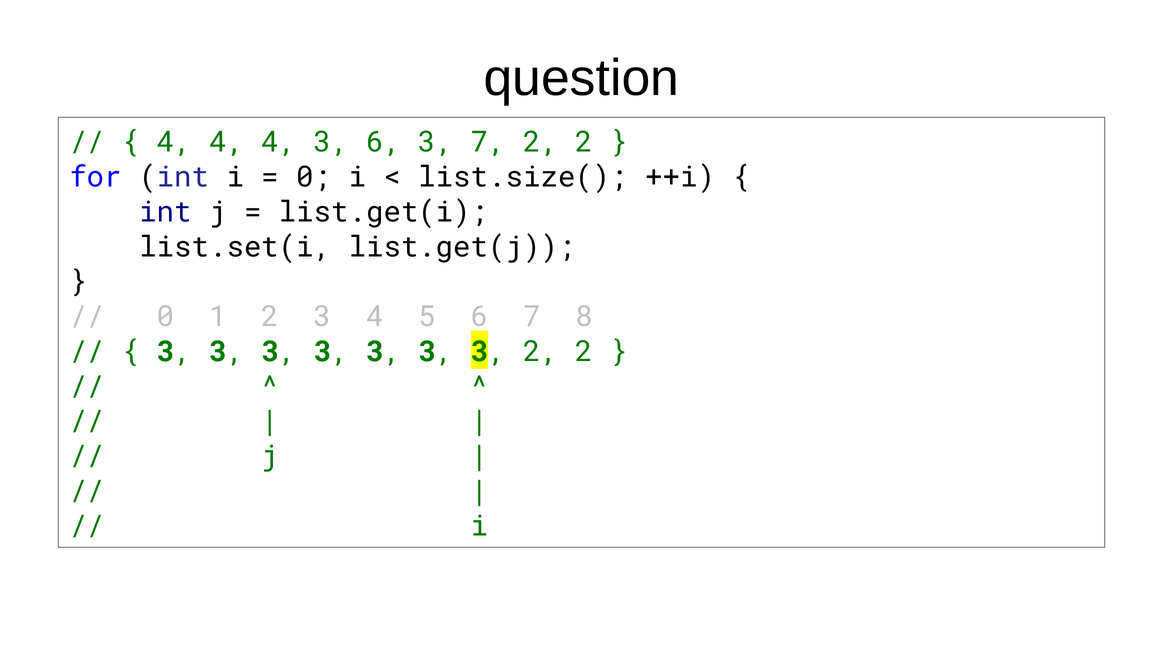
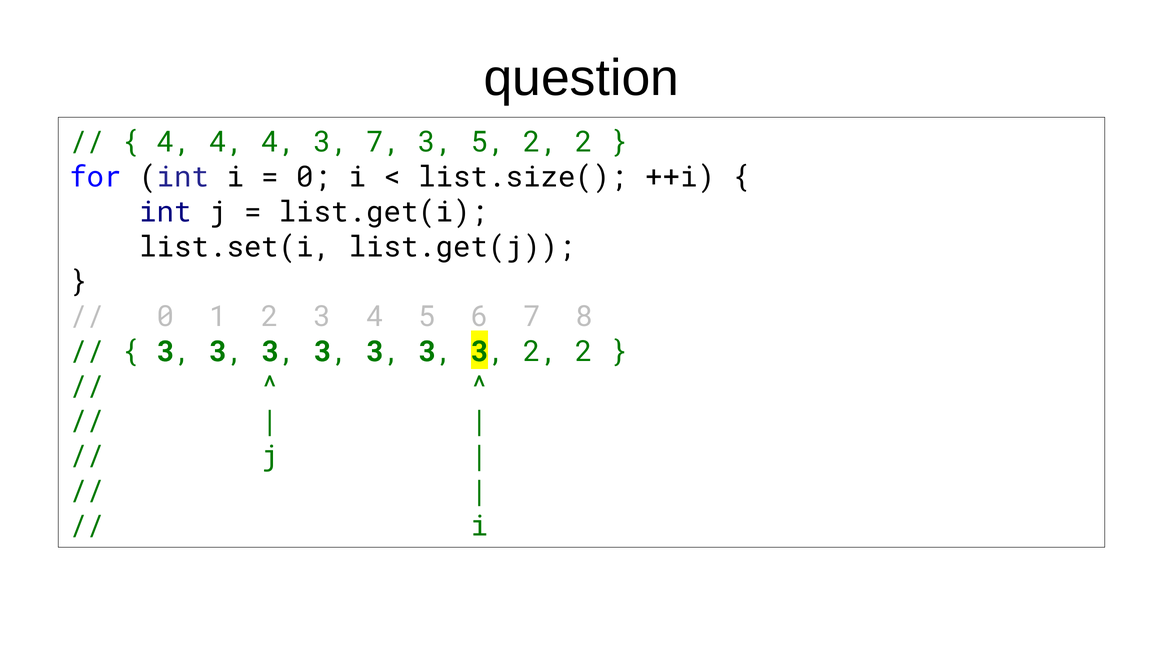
3 6: 6 -> 7 (384, 142)
3 7: 7 -> 5 (488, 142)
